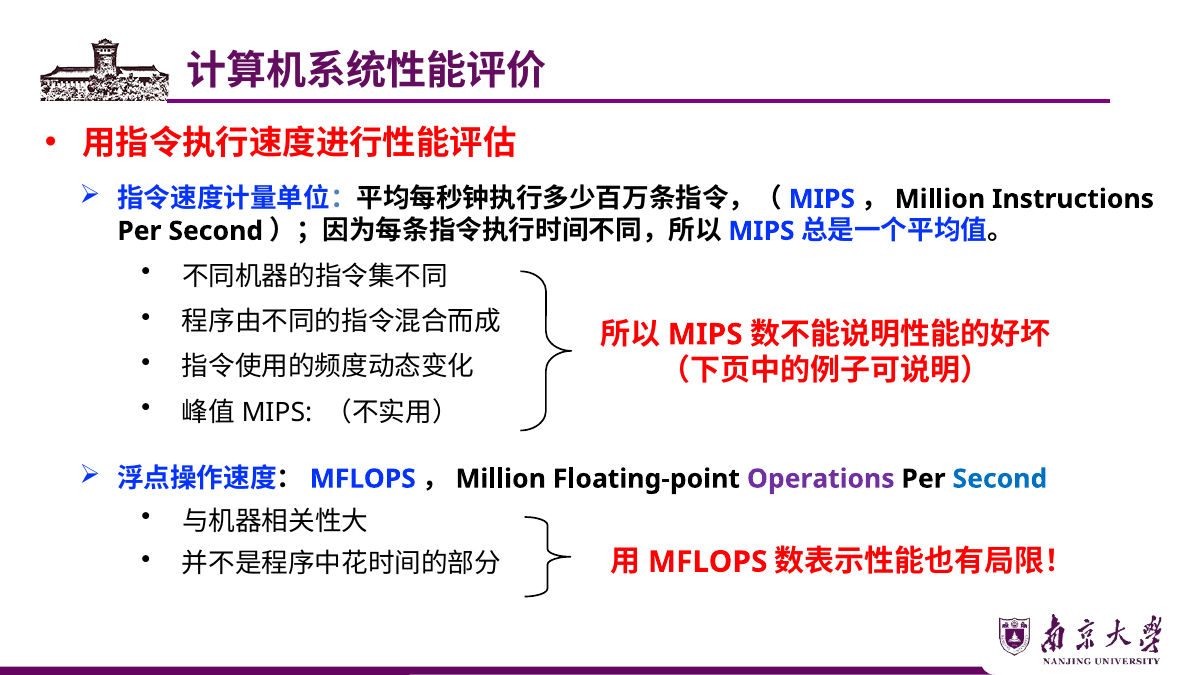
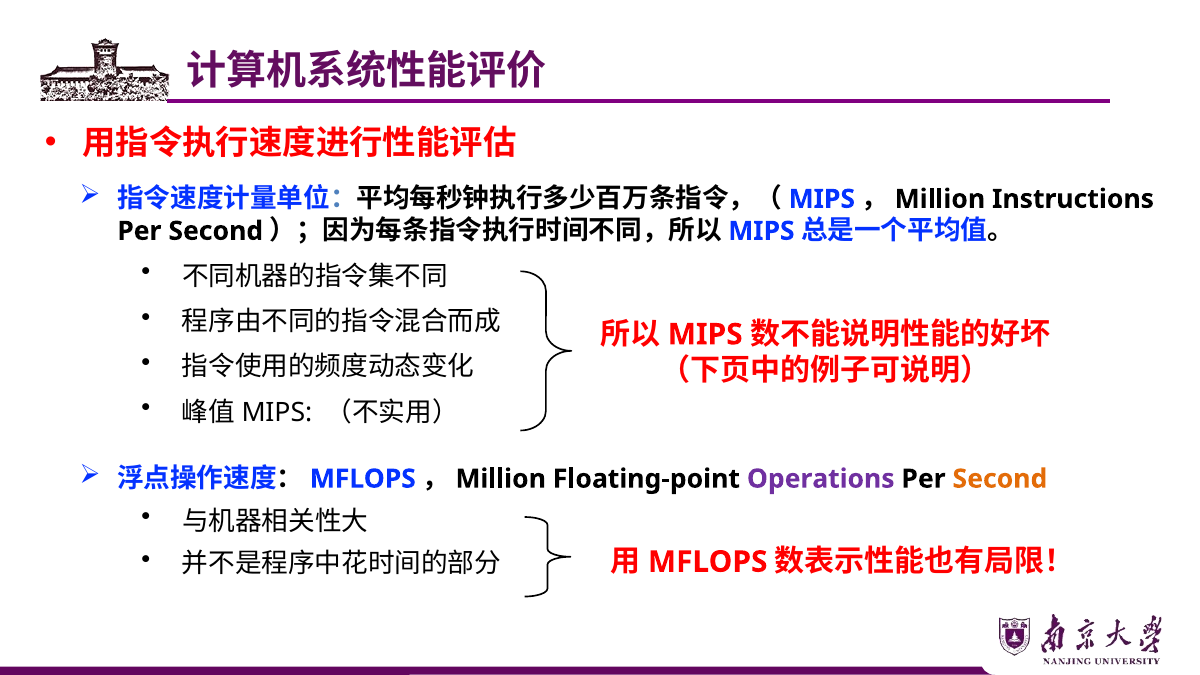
Second colour: blue -> orange (1000, 479)
